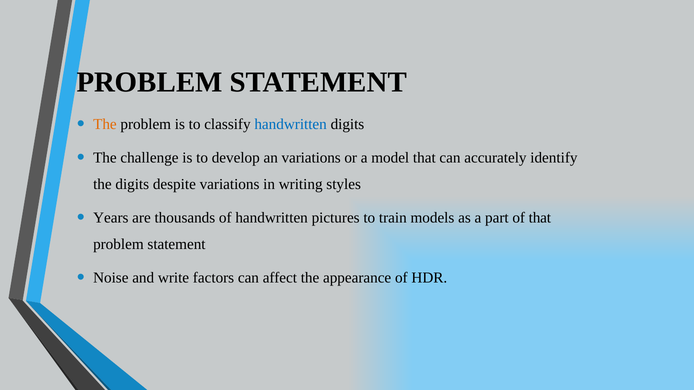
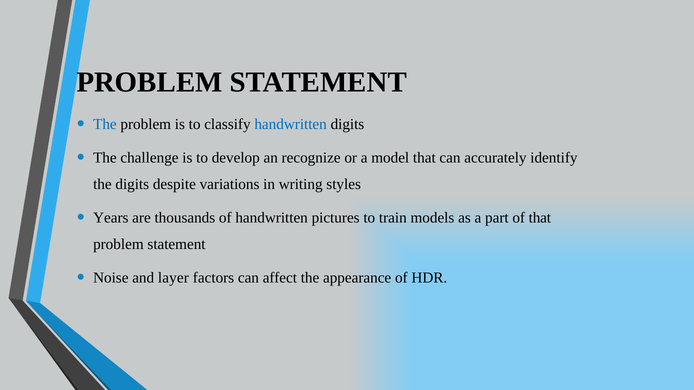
The colour: orange -> blue (105, 124)
an variations: variations -> recognize (311, 158)
write: write -> layer (173, 278)
